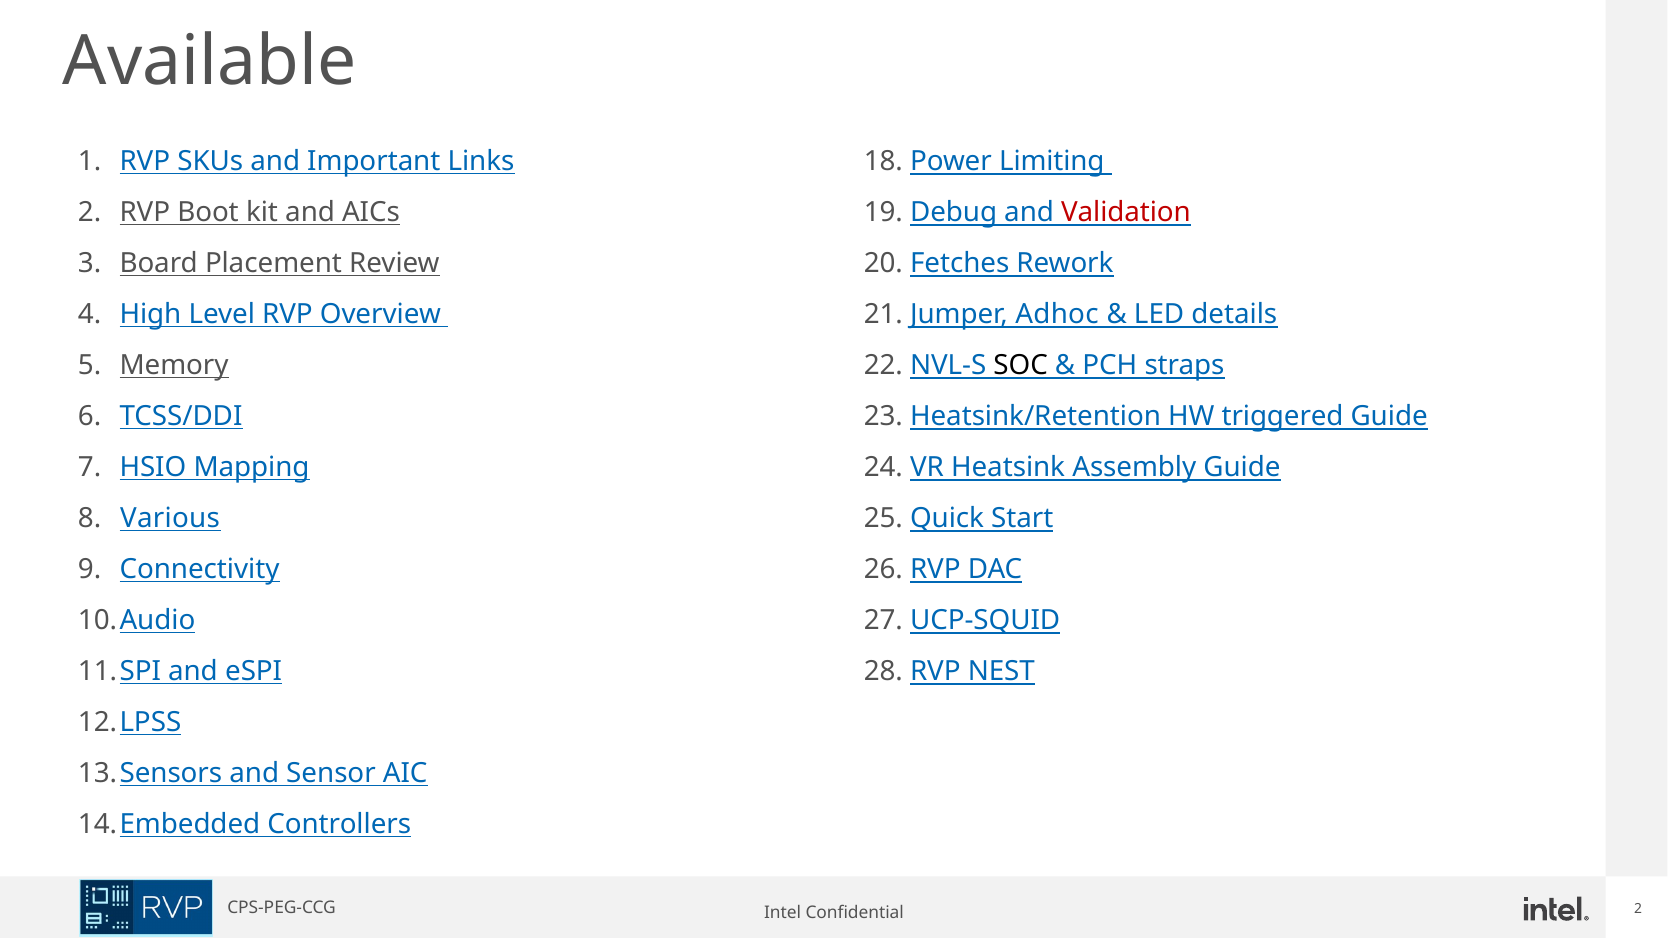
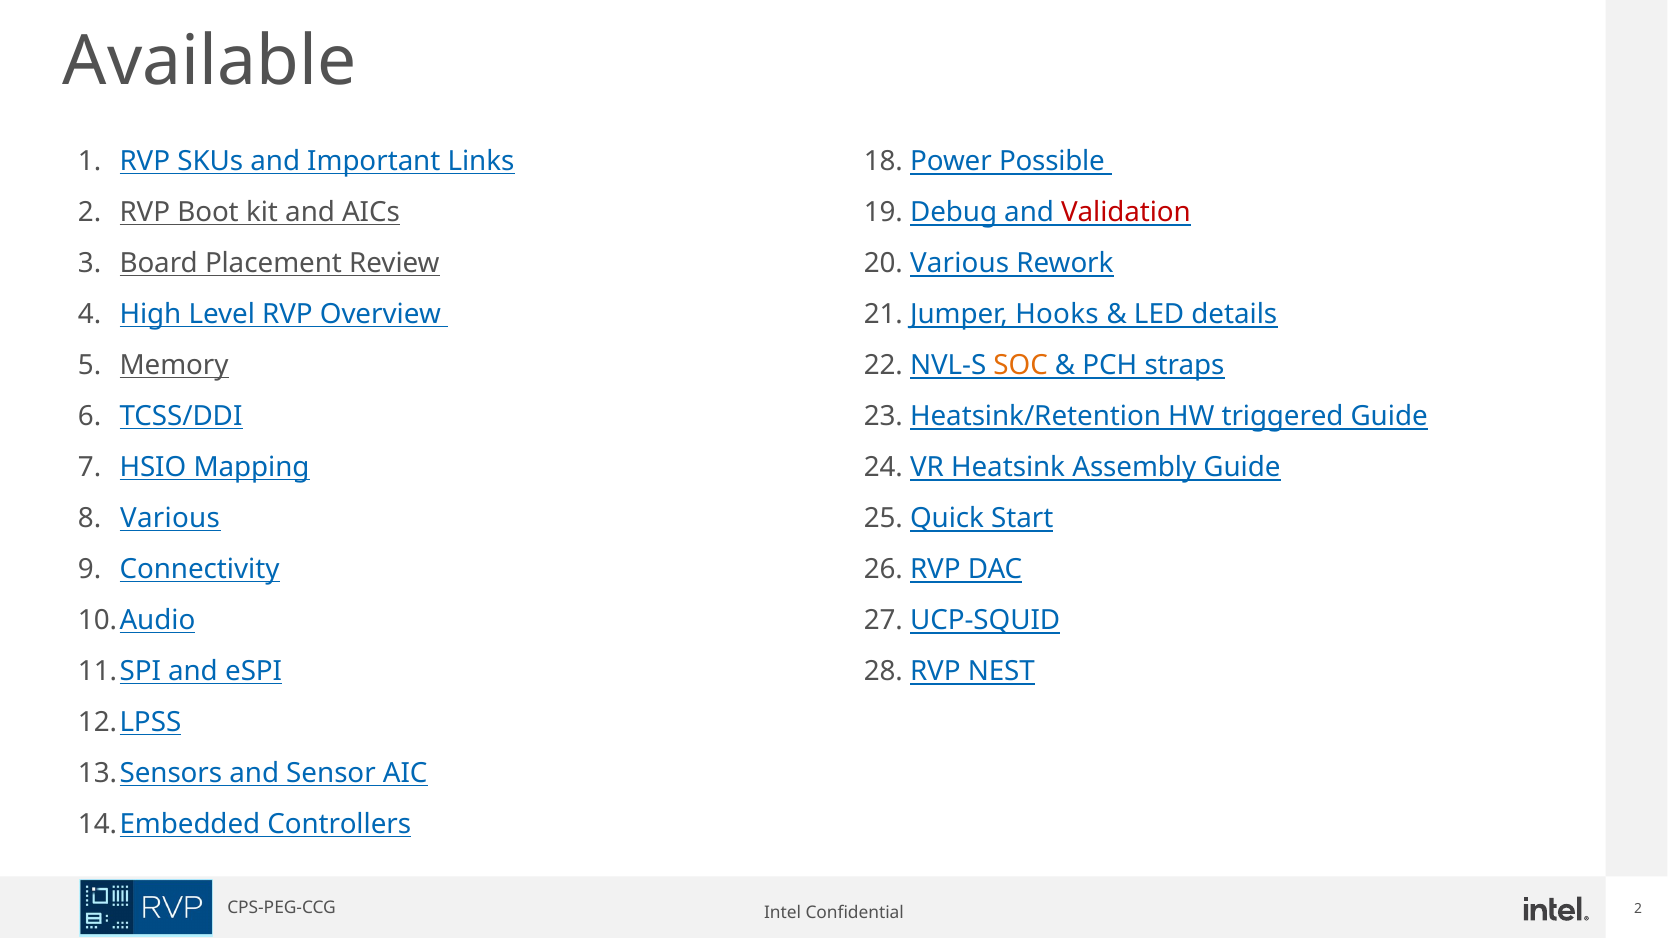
Limiting: Limiting -> Possible (1052, 161)
20 Fetches: Fetches -> Various (960, 263)
Adhoc: Adhoc -> Hooks (1057, 315)
SOC colour: black -> orange (1021, 366)
